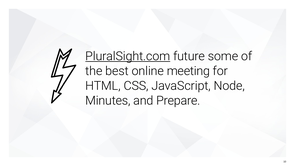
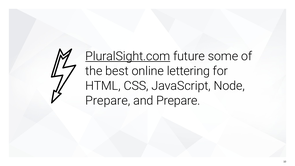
meeting: meeting -> lettering (188, 71)
Minutes: Minutes -> Prepare (108, 101)
